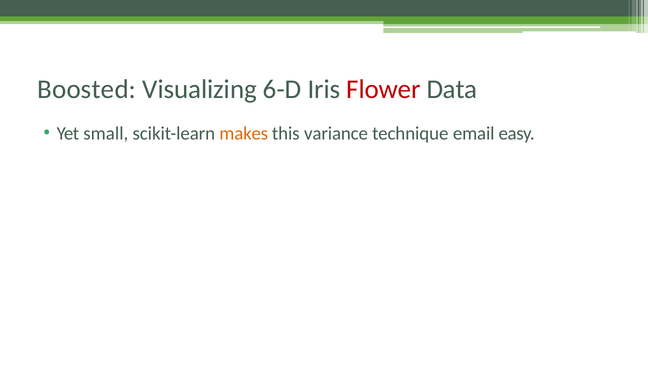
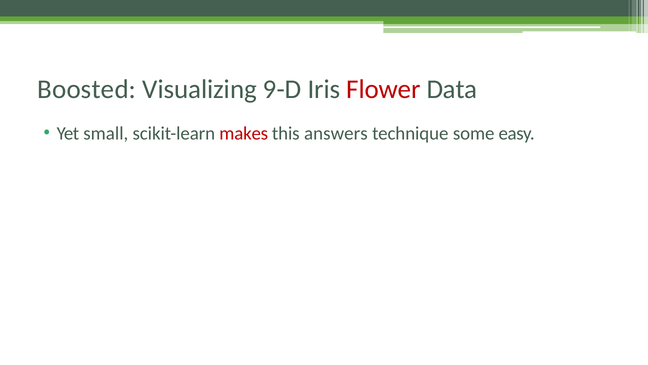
6-D: 6-D -> 9-D (282, 89)
makes colour: orange -> red (244, 133)
variance: variance -> answers (336, 133)
email: email -> some (474, 133)
